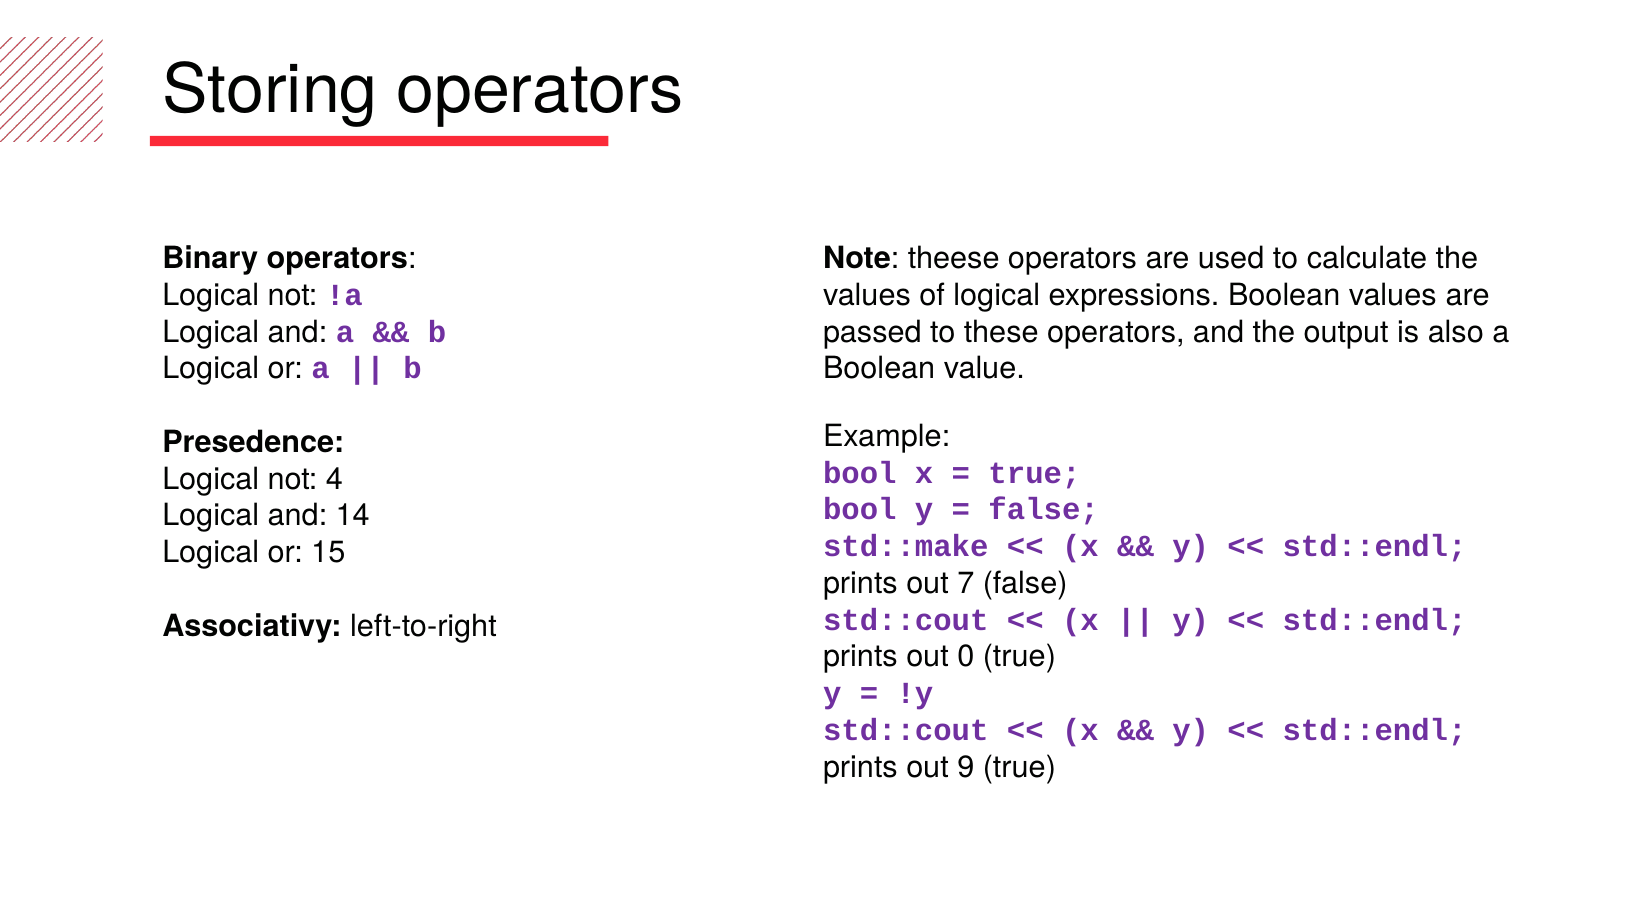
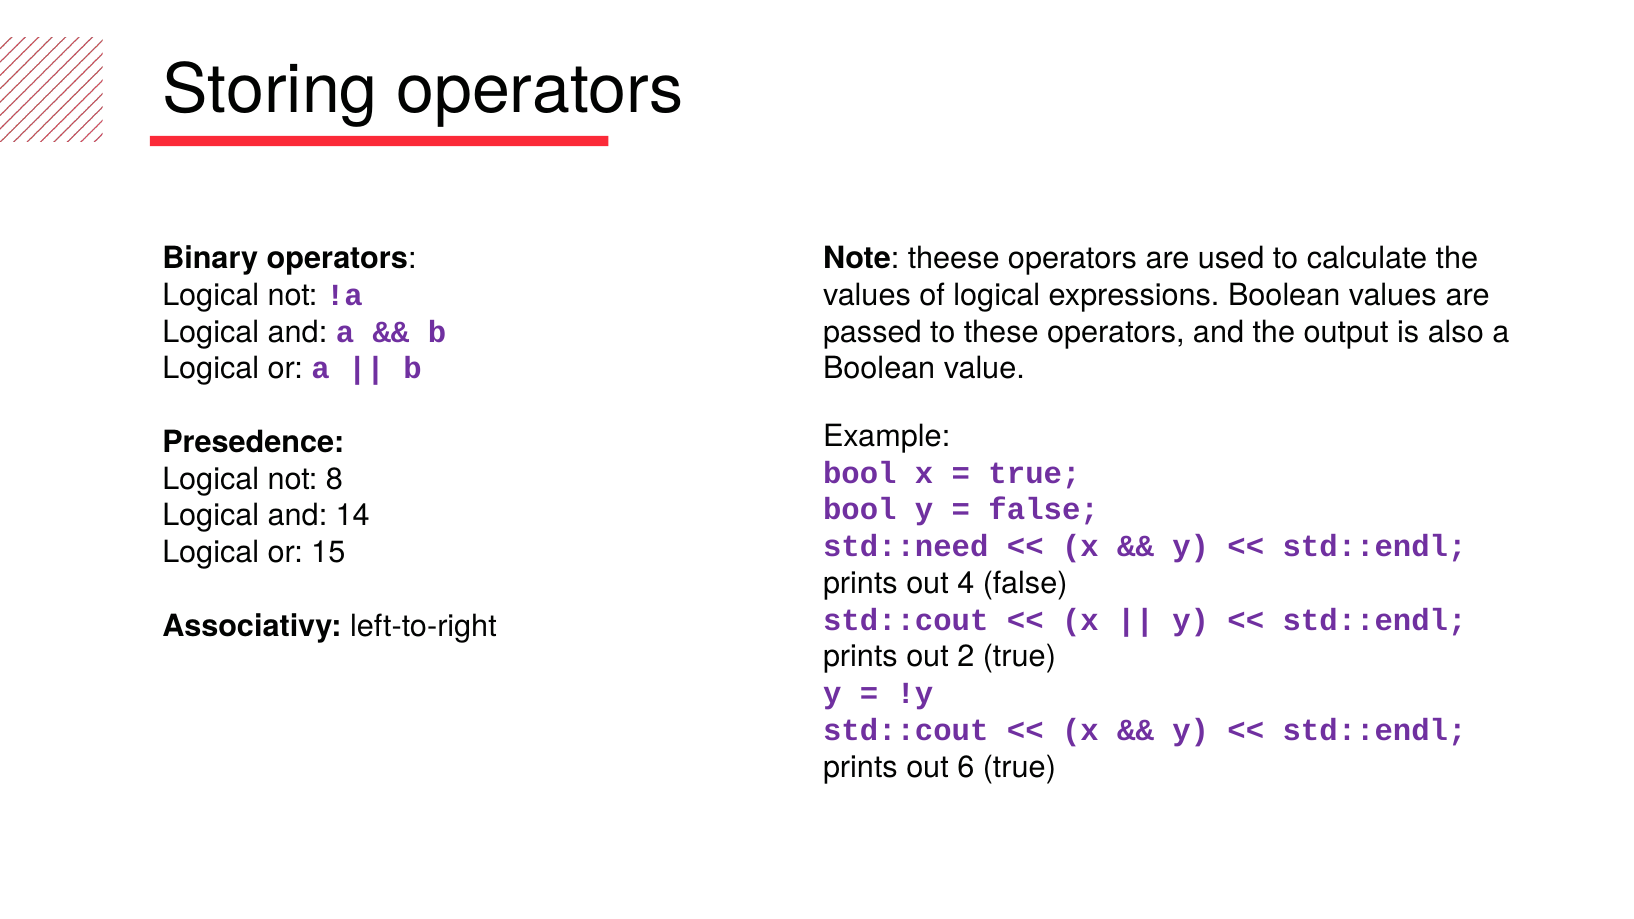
4: 4 -> 8 (334, 479)
std::make: std::make -> std::need (906, 547)
7: 7 -> 4 (966, 583)
0: 0 -> 2 (966, 657)
9: 9 -> 6 (966, 767)
